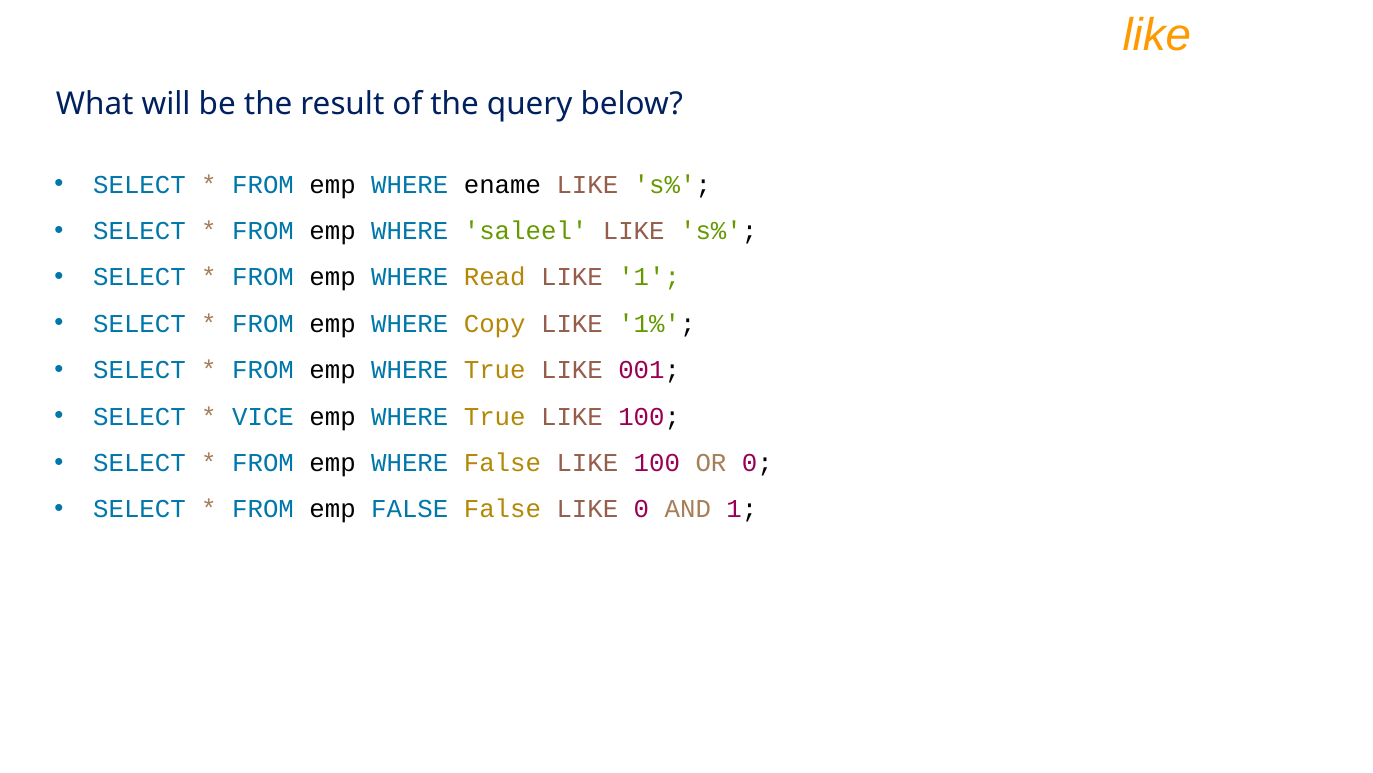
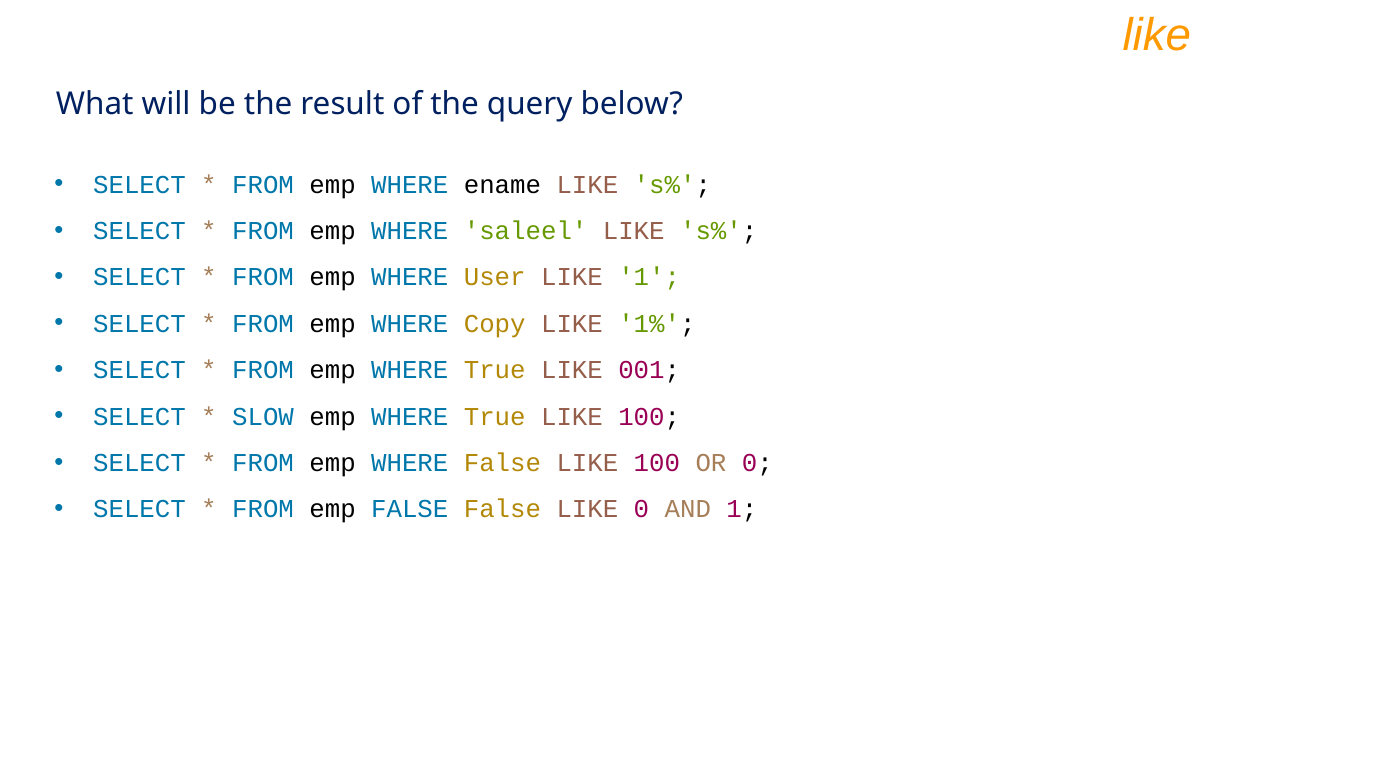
Read: Read -> User (495, 277)
VICE: VICE -> SLOW (263, 416)
